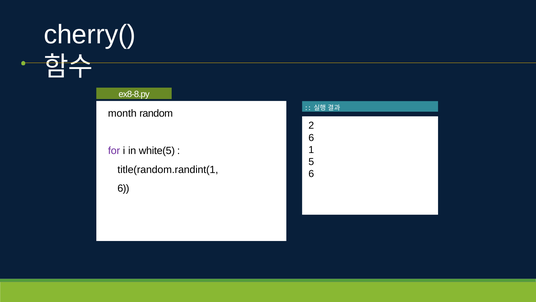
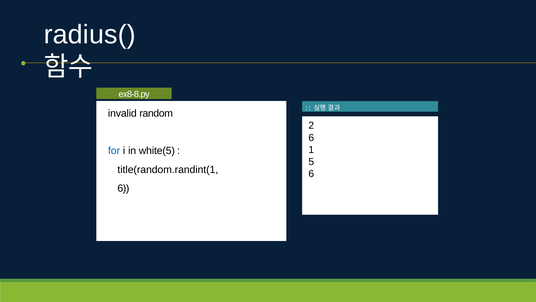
cherry(: cherry( -> radius( (90, 35)
month: month -> invalid (122, 113)
for colour: purple -> blue (114, 151)
